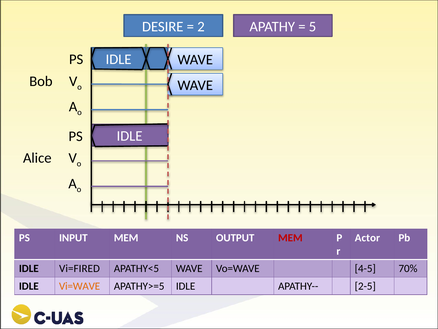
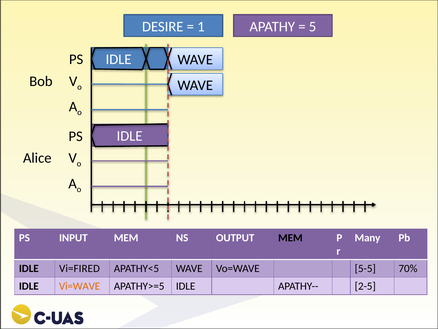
2: 2 -> 1 (201, 27)
MEM colour: red -> black (290, 237)
Actor: Actor -> Many (367, 237)
4-5: 4-5 -> 5-5 (365, 268)
